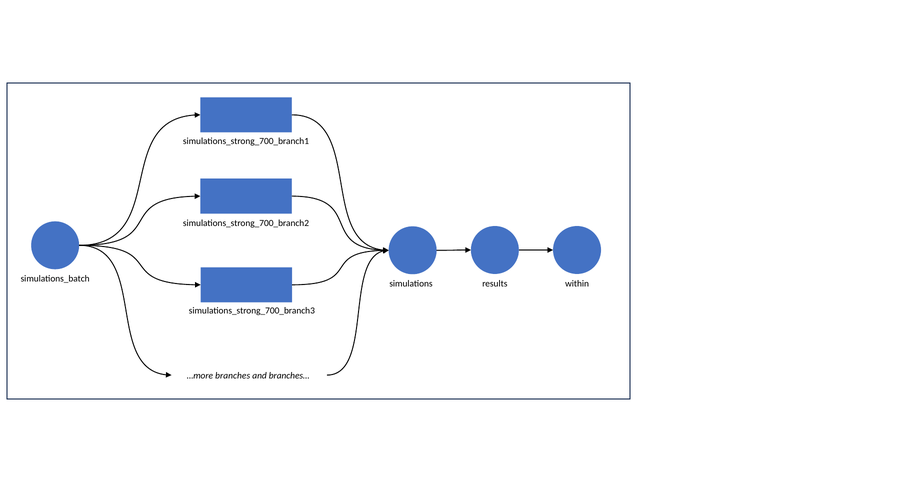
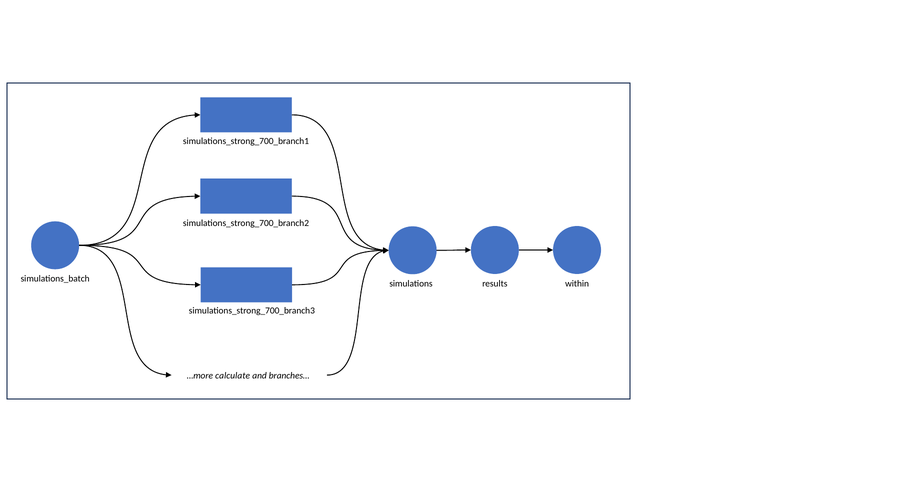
branches: branches -> calculate (233, 376)
